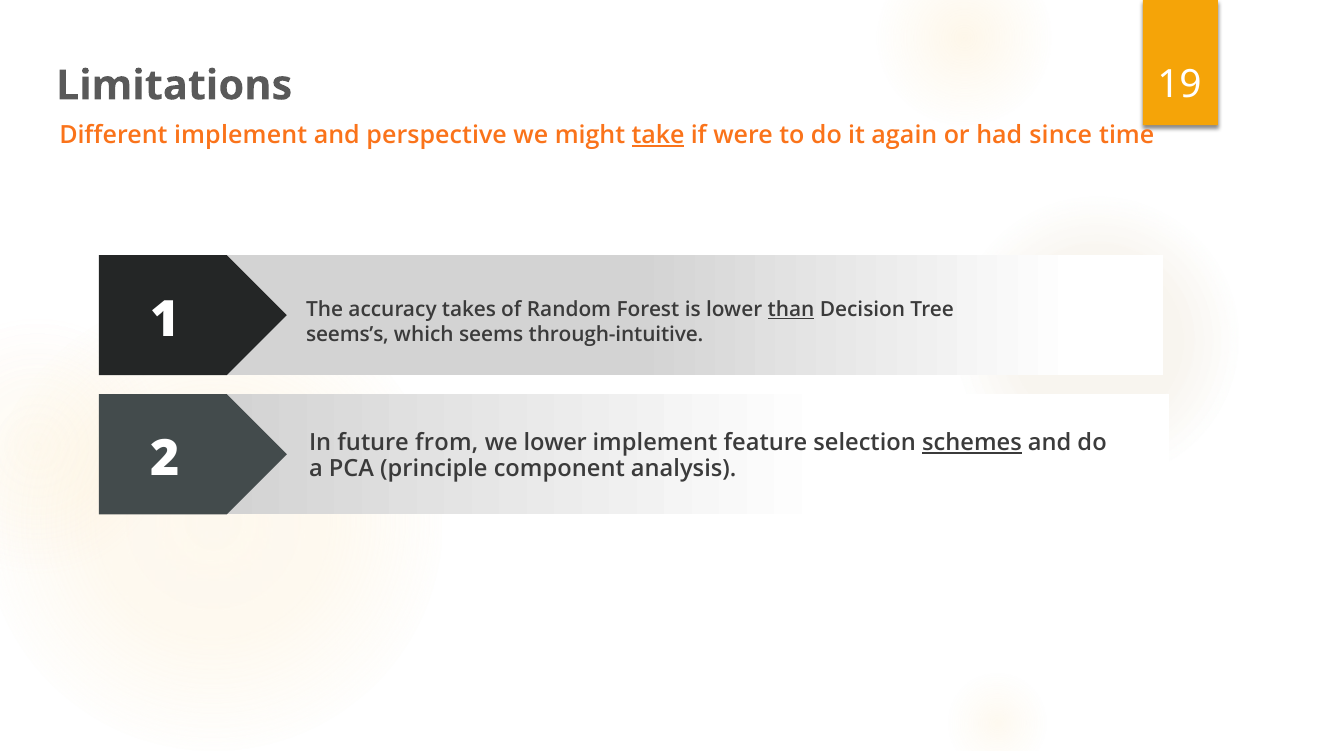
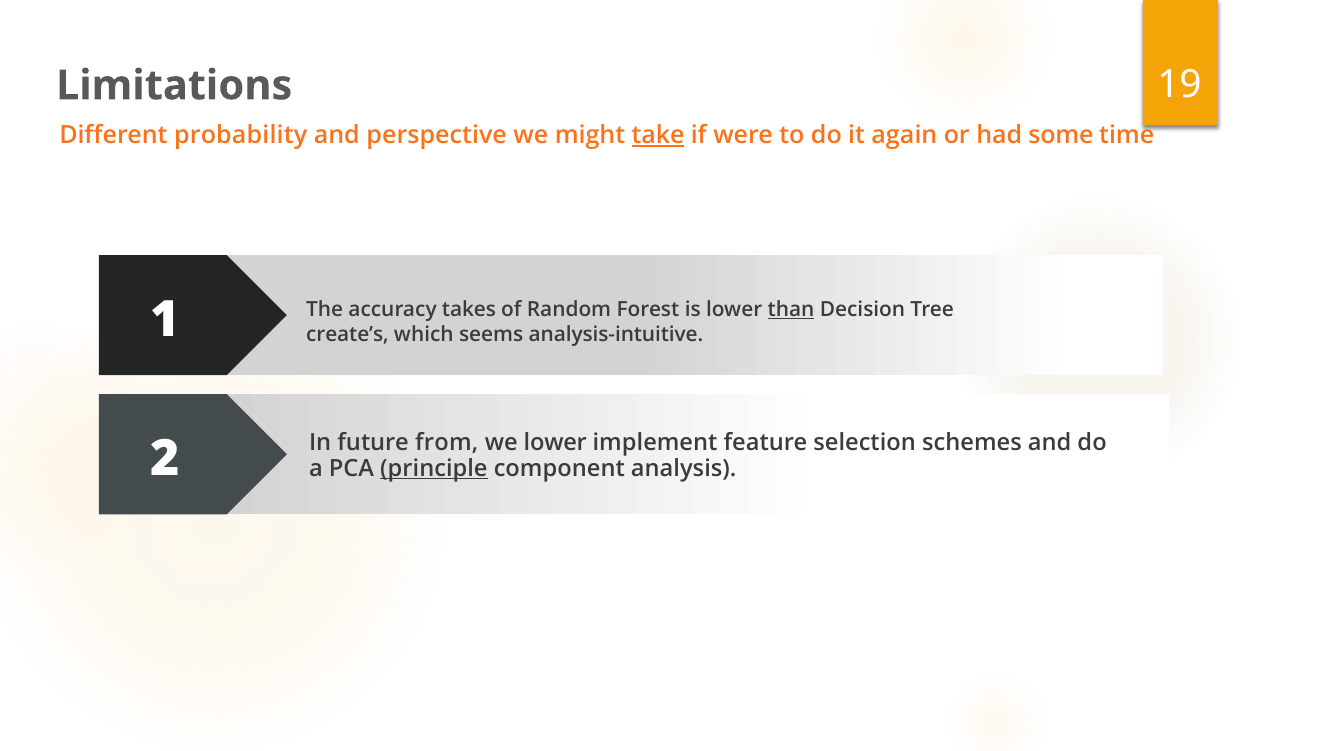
Different implement: implement -> probability (241, 135)
since: since -> some (1061, 135)
seems’s: seems’s -> create’s (347, 334)
through-intuitive: through-intuitive -> analysis-intuitive (616, 334)
schemes underline: present -> none (972, 443)
principle underline: none -> present (434, 469)
